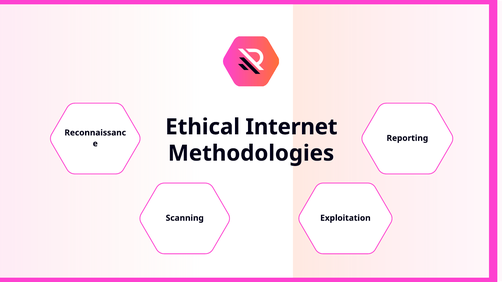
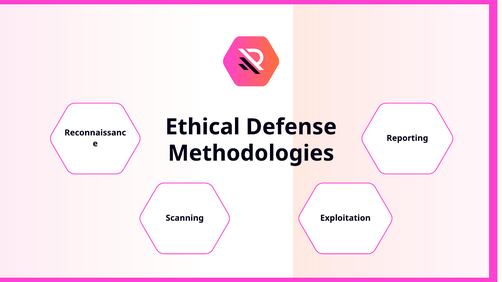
Internet: Internet -> Defense (291, 127)
